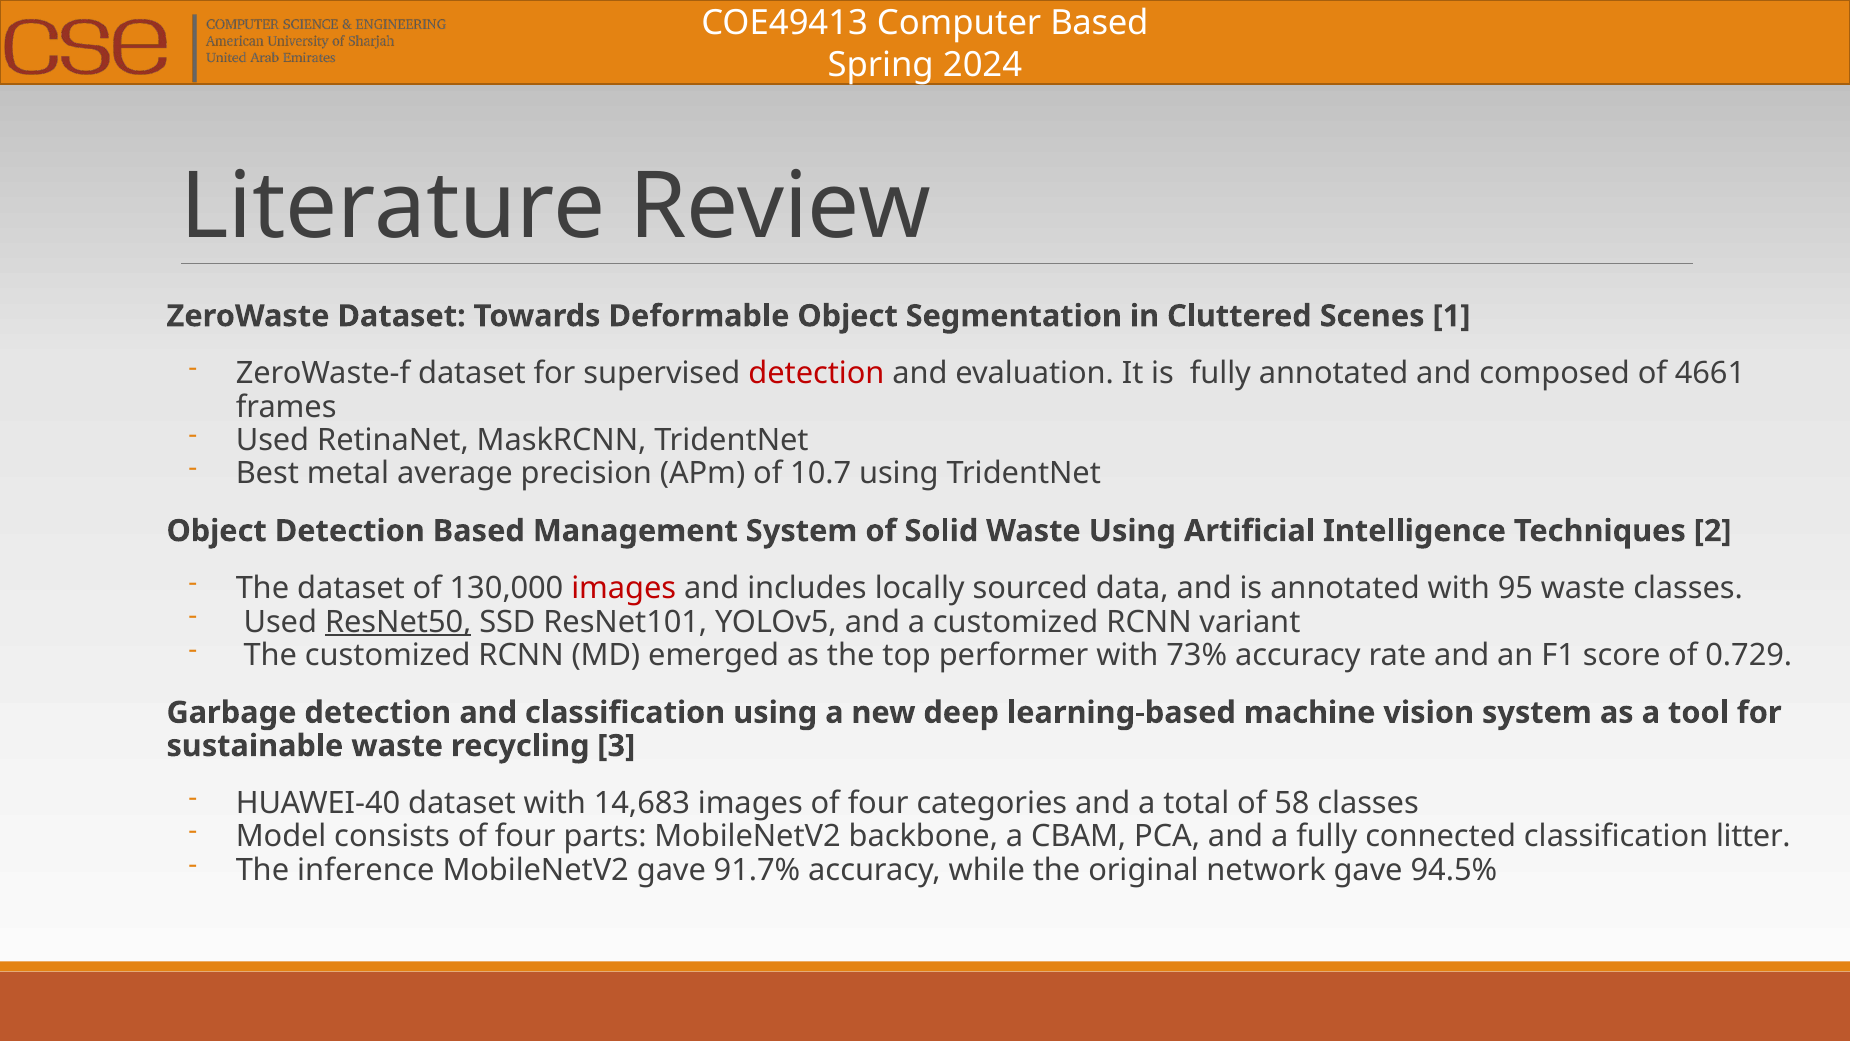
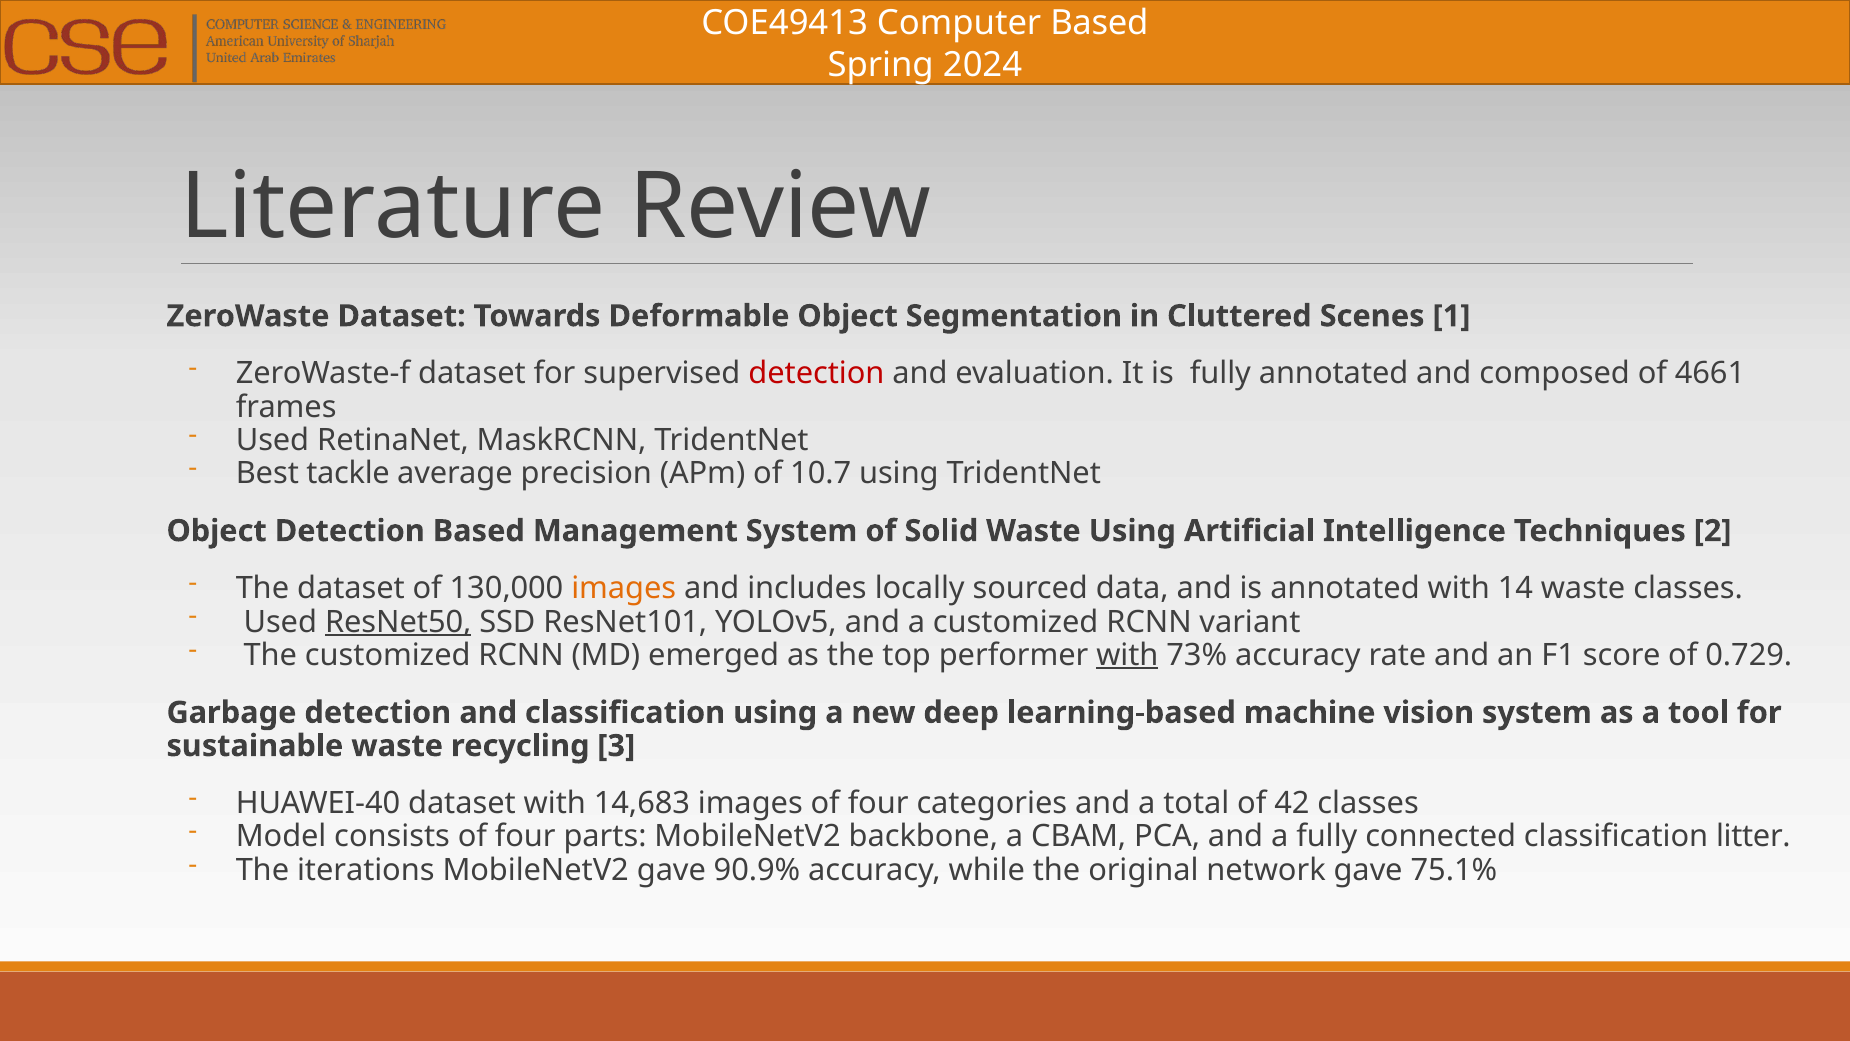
metal: metal -> tackle (348, 473)
images colour: red -> orange (624, 588)
95: 95 -> 14 (1515, 588)
with underline: none -> present (1127, 655)
58: 58 -> 42 (1292, 803)
inference: inference -> iterations (366, 870)
91.7%: 91.7% -> 90.9% (757, 870)
94.5%: 94.5% -> 75.1% (1454, 870)
